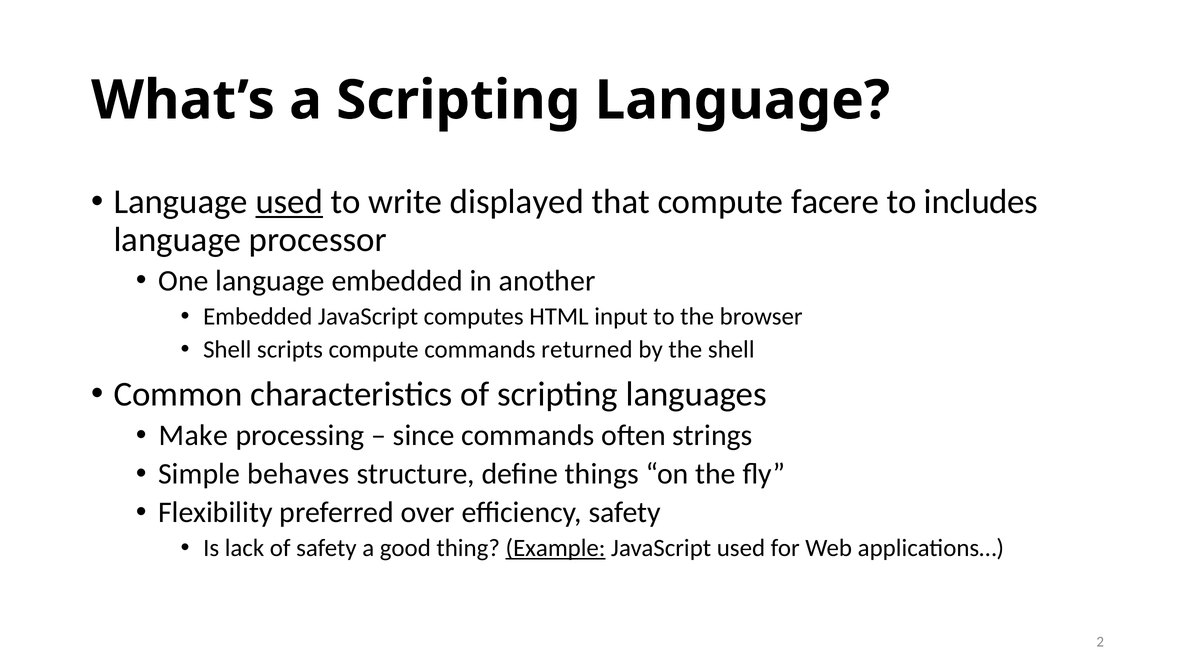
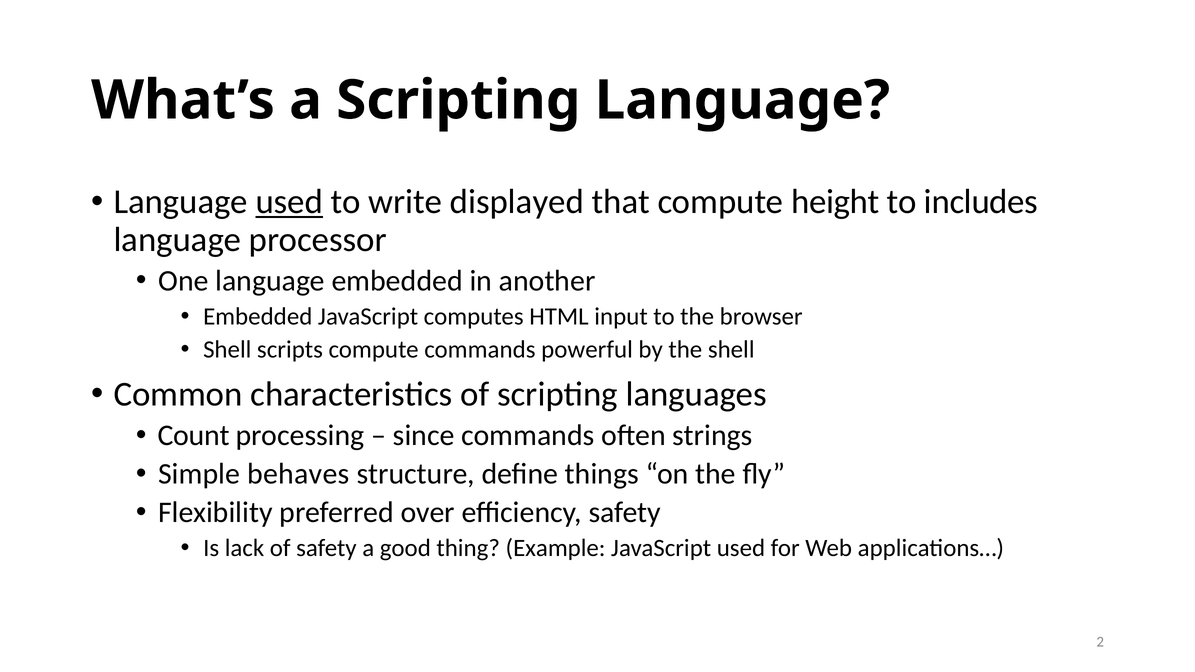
facere: facere -> height (835, 202)
returned: returned -> powerful (587, 350)
Make: Make -> Count (194, 436)
Example underline: present -> none (556, 548)
